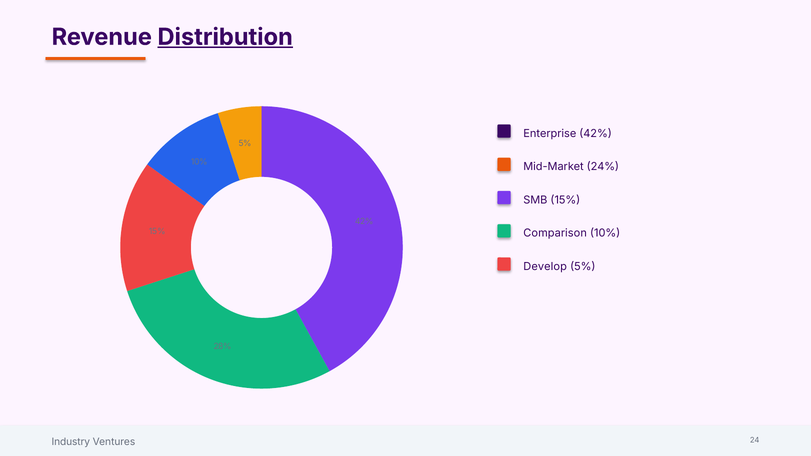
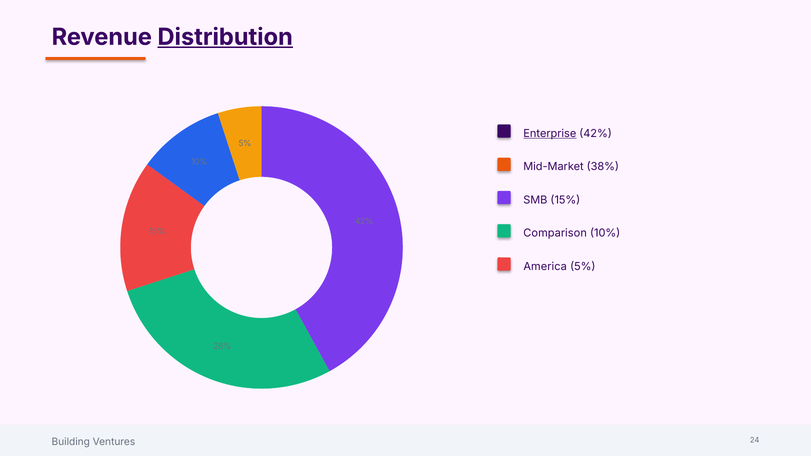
Enterprise underline: none -> present (550, 134)
24%: 24% -> 38% (603, 167)
Develop: Develop -> America (545, 267)
Industry: Industry -> Building (71, 442)
